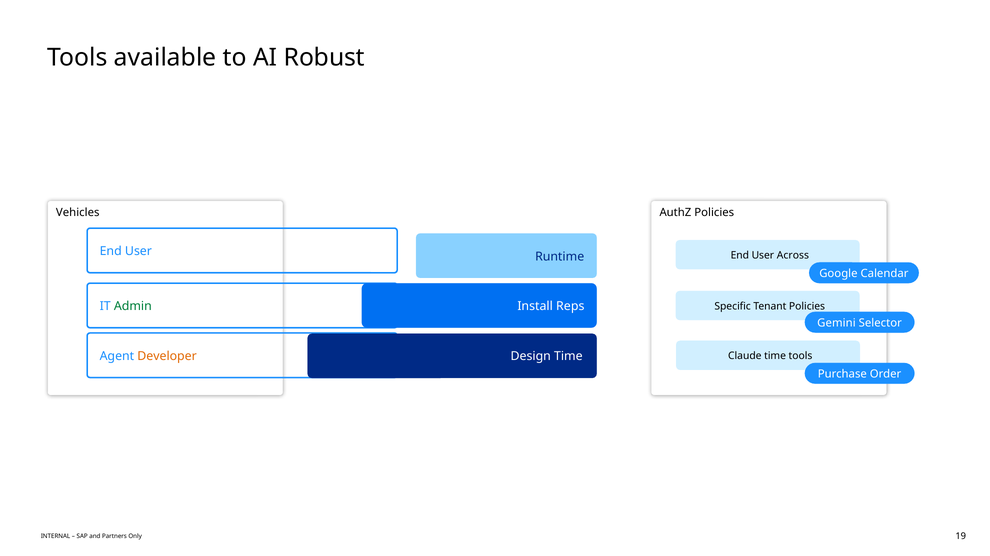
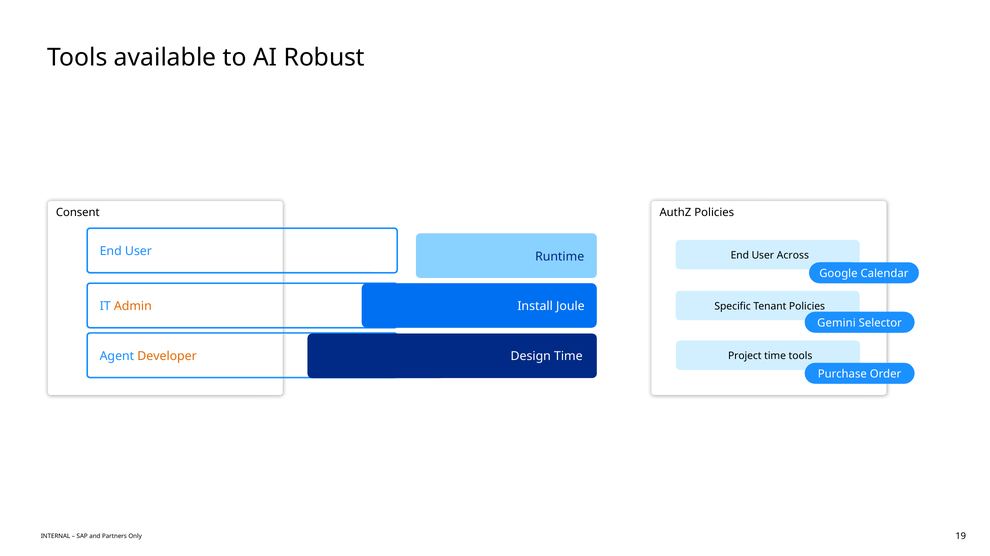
Vehicles: Vehicles -> Consent (78, 213)
Admin colour: green -> orange (133, 307)
Reps: Reps -> Joule (570, 307)
Claude: Claude -> Project (745, 356)
